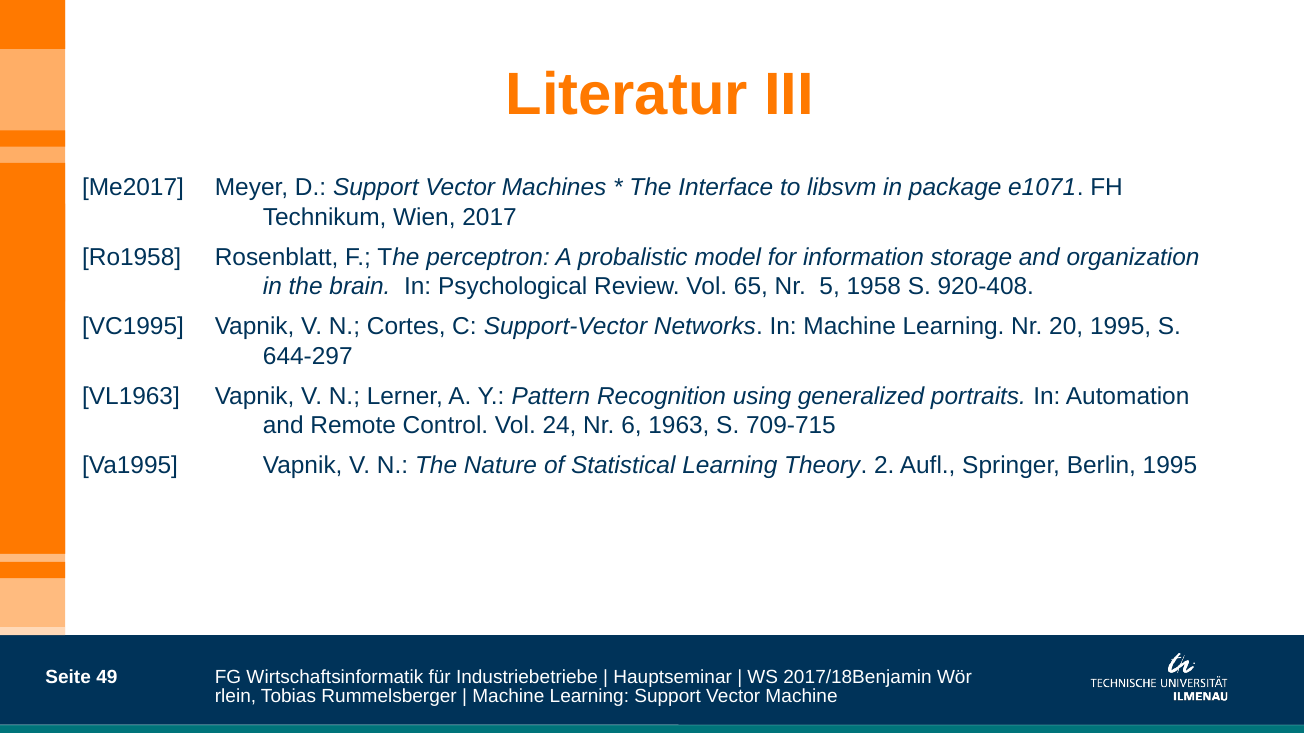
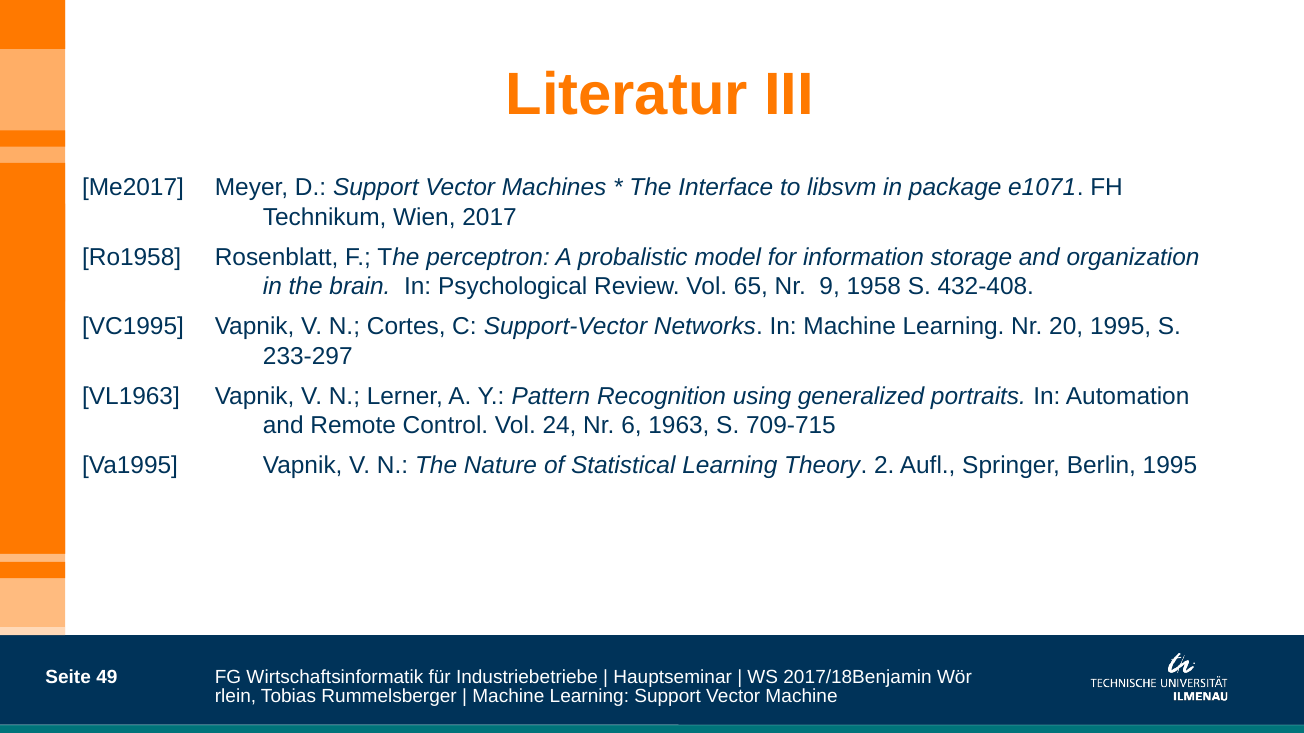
5: 5 -> 9 (830, 287)
920-408: 920-408 -> 432-408 (986, 287)
644-297: 644-297 -> 233-297 (308, 356)
